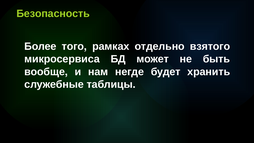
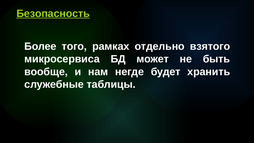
Безопасность underline: none -> present (53, 14)
